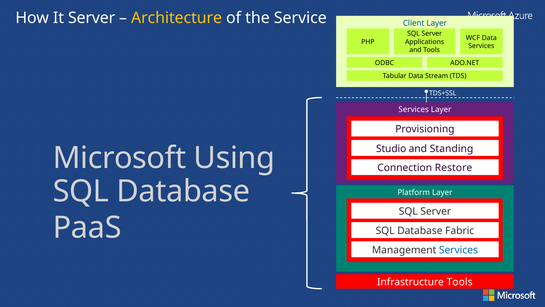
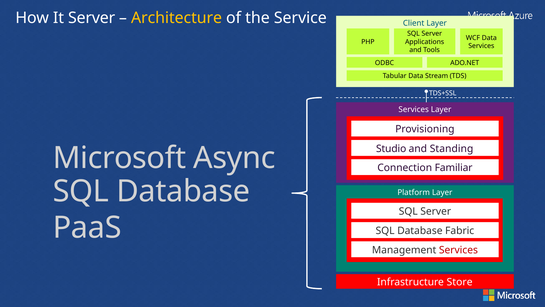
Using: Using -> Async (234, 158)
Restore: Restore -> Familiar (454, 168)
Services colour: blue -> red (458, 250)
Infrastructure Tools: Tools -> Store (460, 282)
